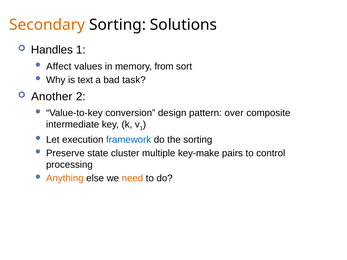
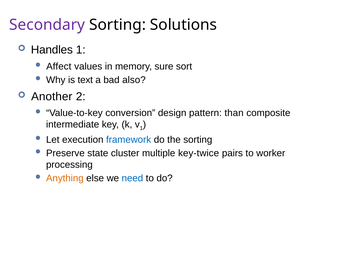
Secondary colour: orange -> purple (47, 25)
from: from -> sure (164, 66)
task: task -> also (134, 80)
over: over -> than (234, 113)
key-make: key-make -> key-twice (199, 153)
control: control -> worker (271, 153)
need colour: orange -> blue (132, 178)
